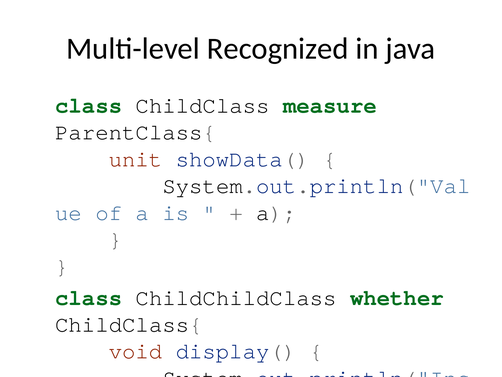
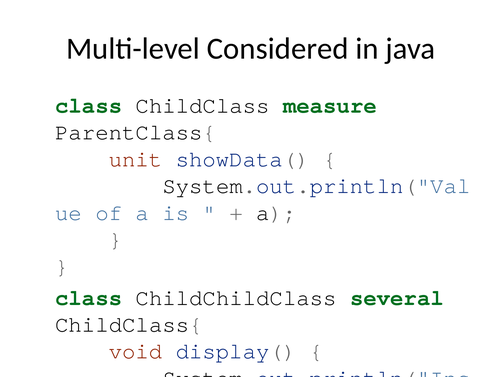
Recognized: Recognized -> Considered (278, 49)
whether: whether -> several (397, 297)
